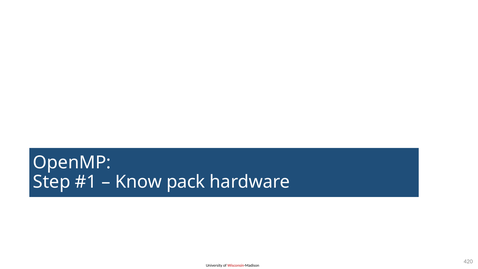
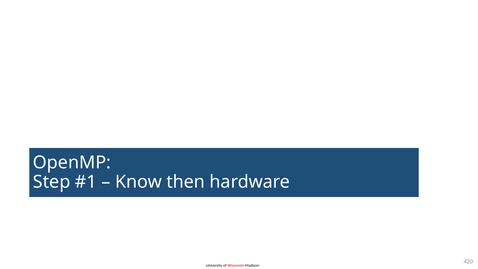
pack: pack -> then (186, 182)
